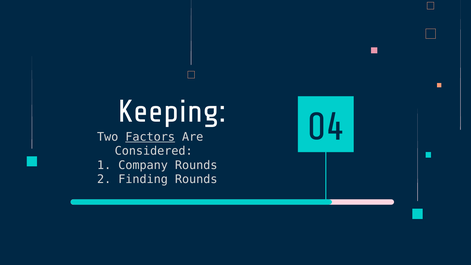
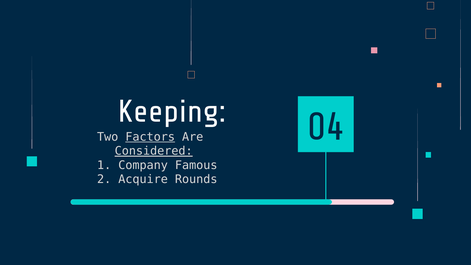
Considered underline: none -> present (154, 151)
Company Rounds: Rounds -> Famous (196, 165)
Finding: Finding -> Acquire (143, 179)
